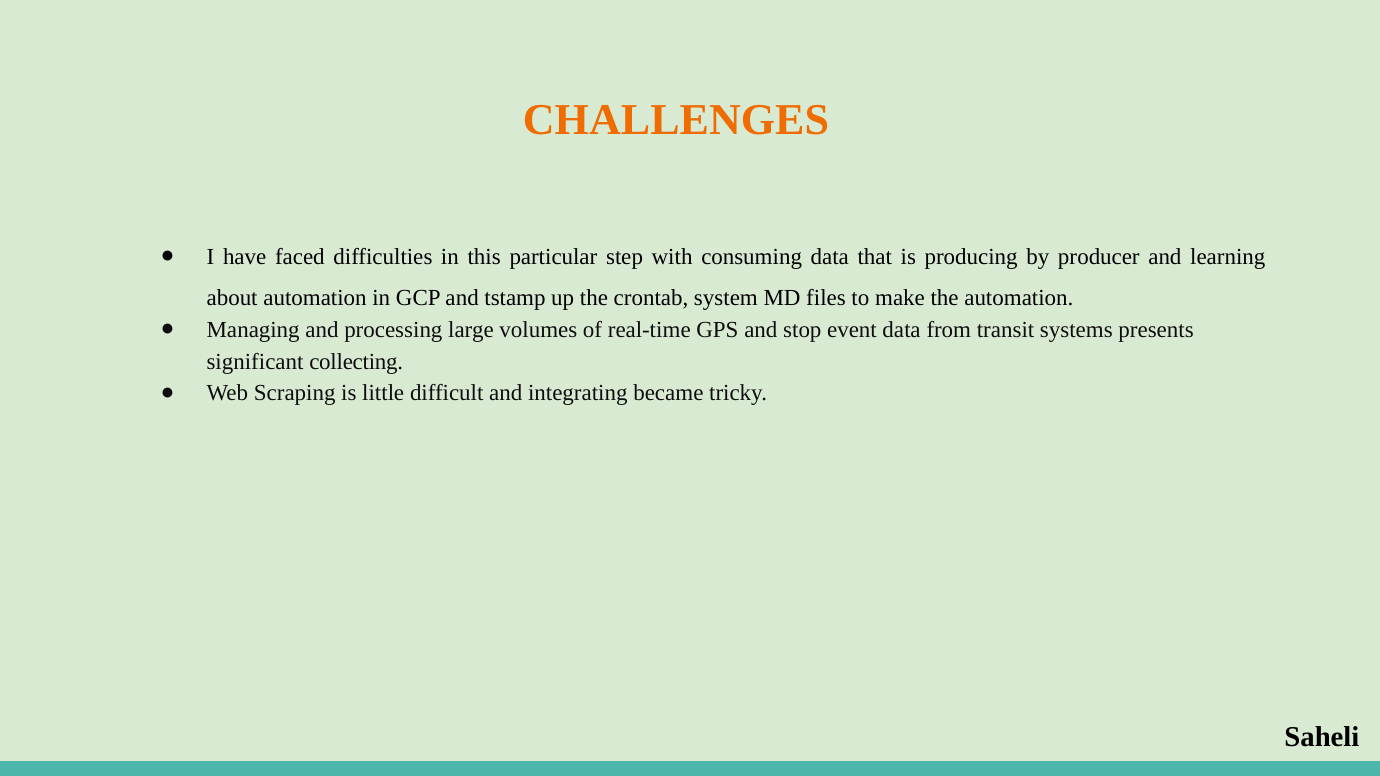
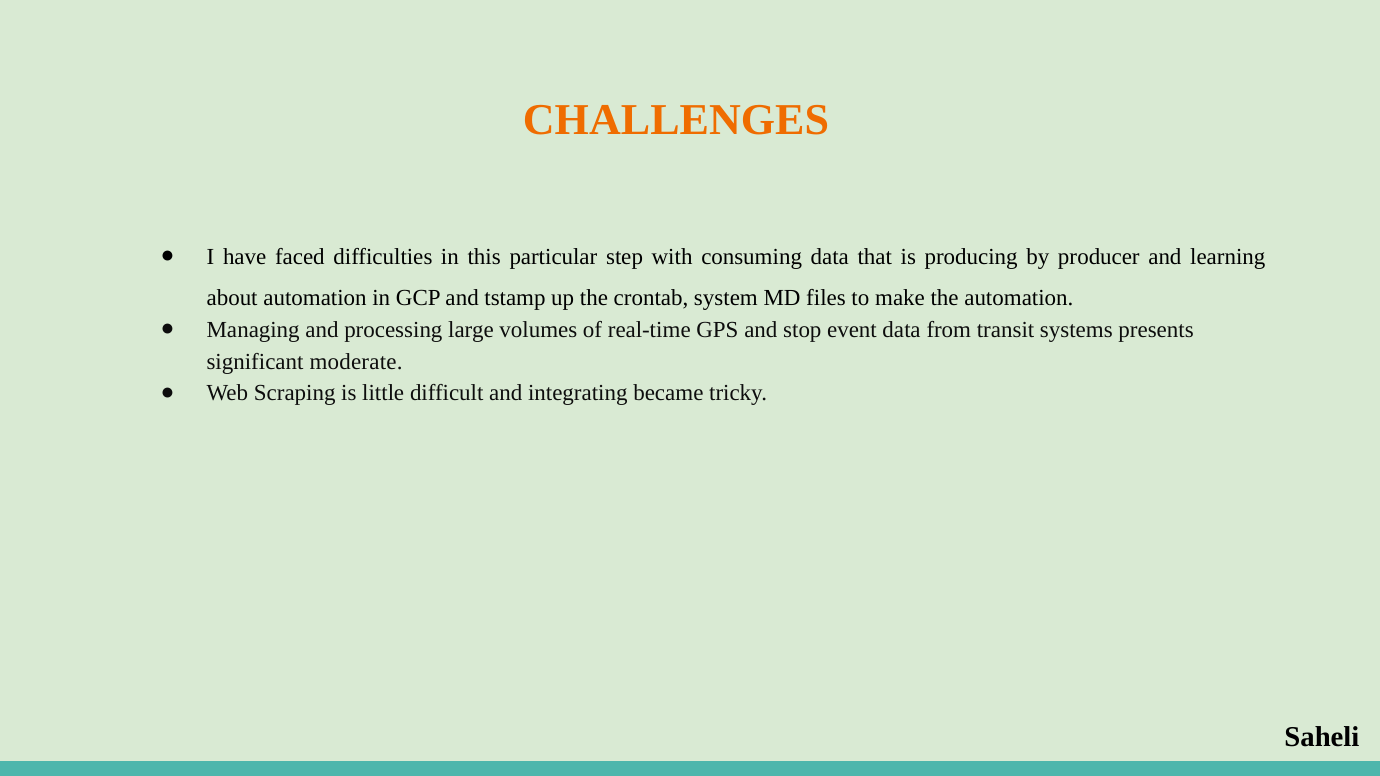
collecting: collecting -> moderate (356, 362)
